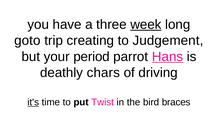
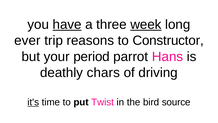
have underline: none -> present (67, 24)
goto: goto -> ever (27, 40)
creating: creating -> reasons (90, 40)
Judgement: Judgement -> Constructor (168, 40)
Hans underline: present -> none (168, 56)
braces: braces -> source (176, 102)
